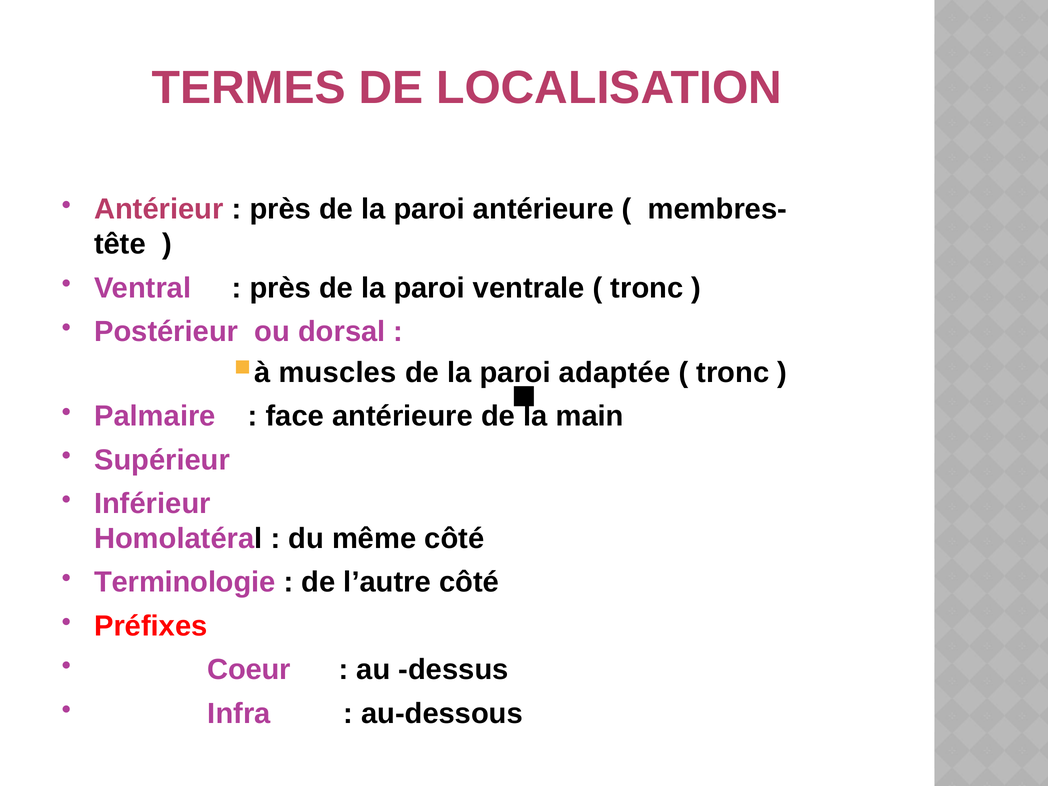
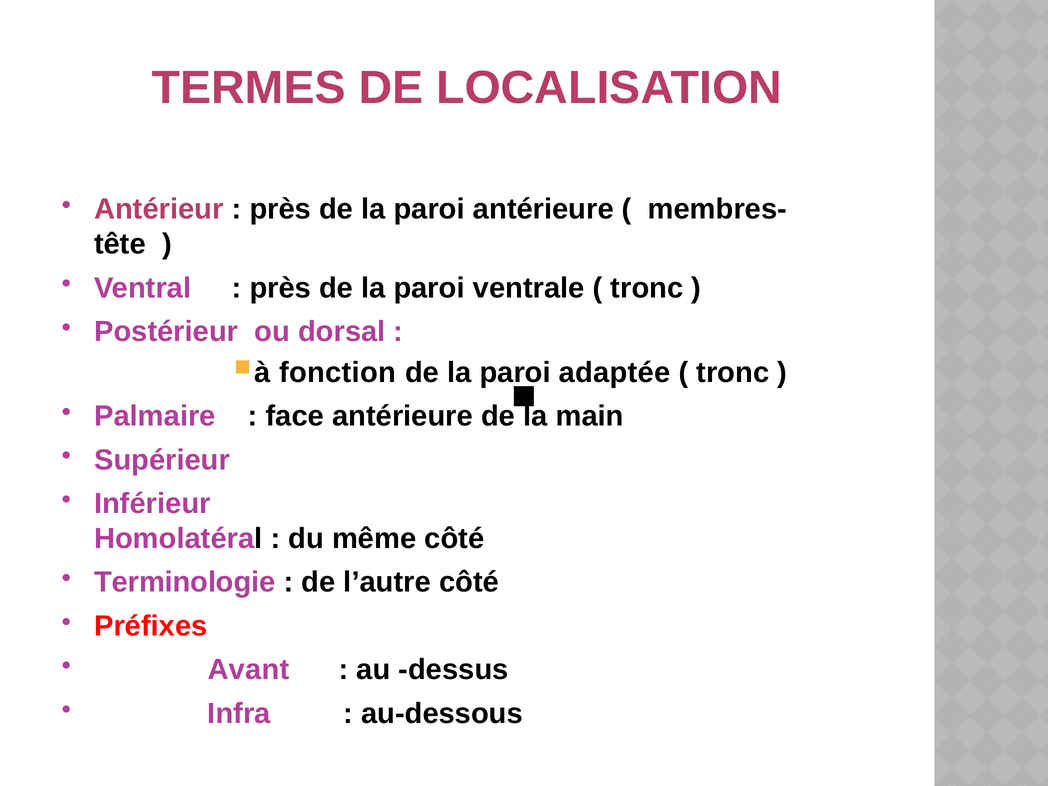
muscles: muscles -> fonction (338, 372)
Coeur: Coeur -> Avant (249, 670)
